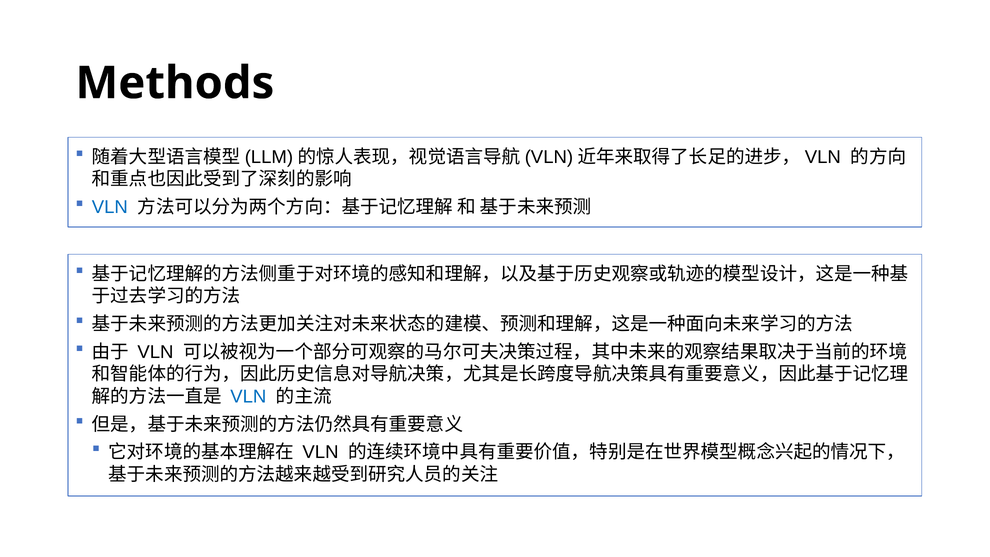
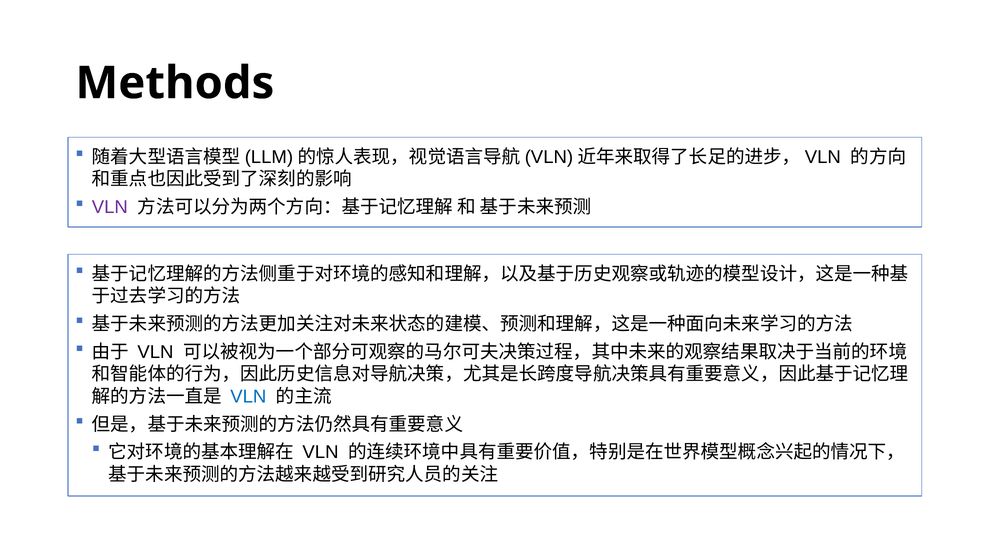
VLN colour: blue -> purple (110, 207)
